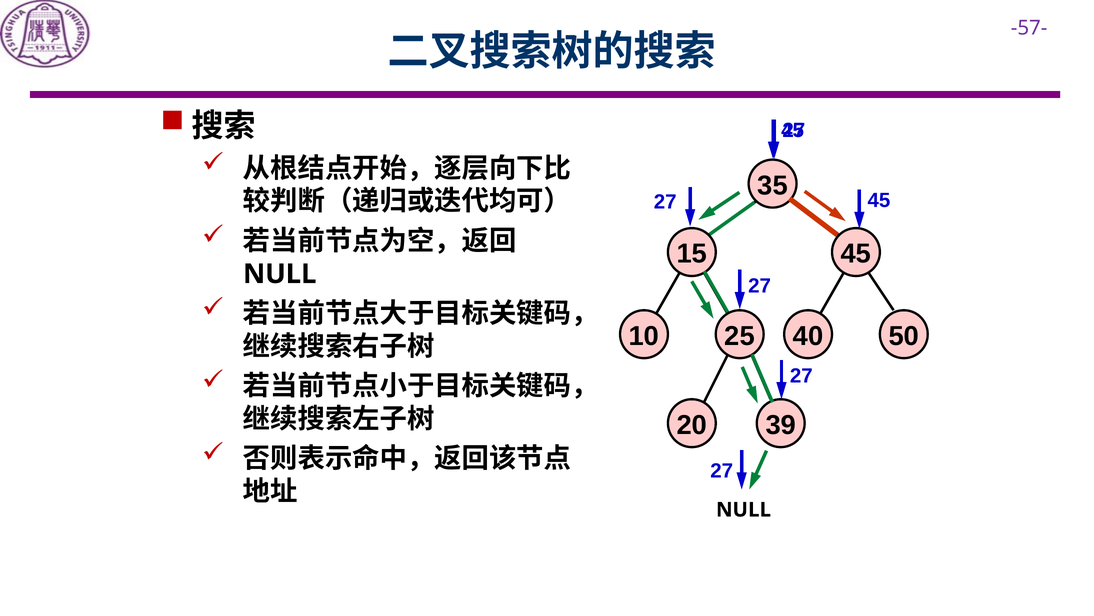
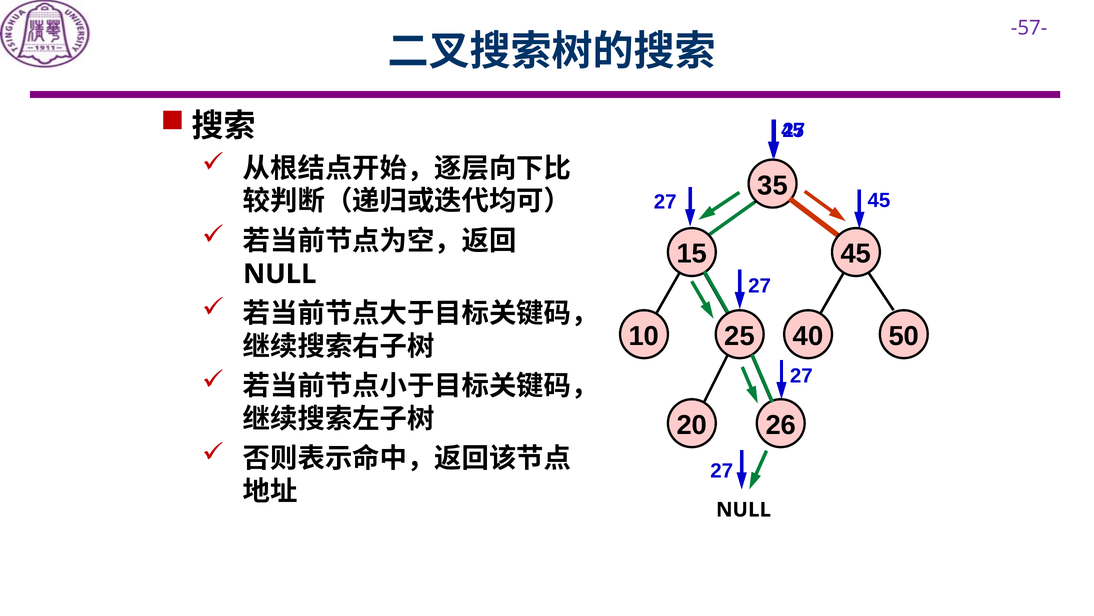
39: 39 -> 26 (781, 425)
